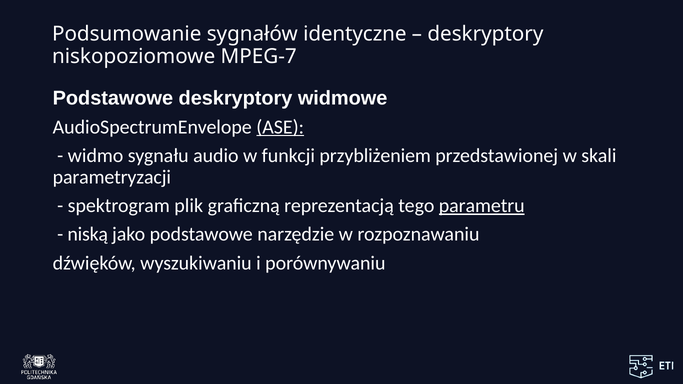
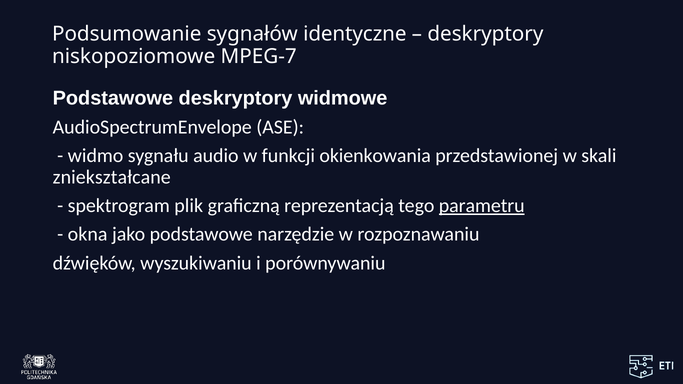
ASE underline: present -> none (280, 127)
przybliżeniem: przybliżeniem -> okienkowania (375, 156)
parametryzacji: parametryzacji -> zniekształcane (112, 177)
niską: niską -> okna (88, 234)
